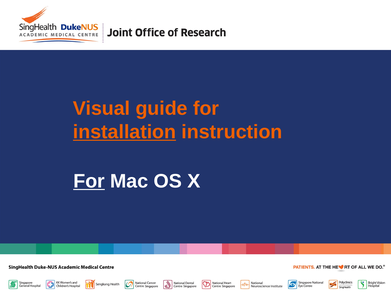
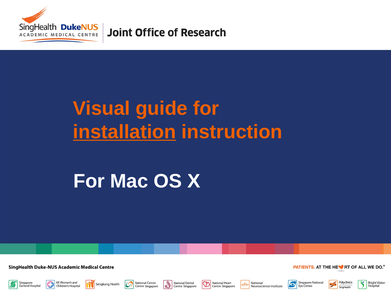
For underline: present -> none (89, 181)
